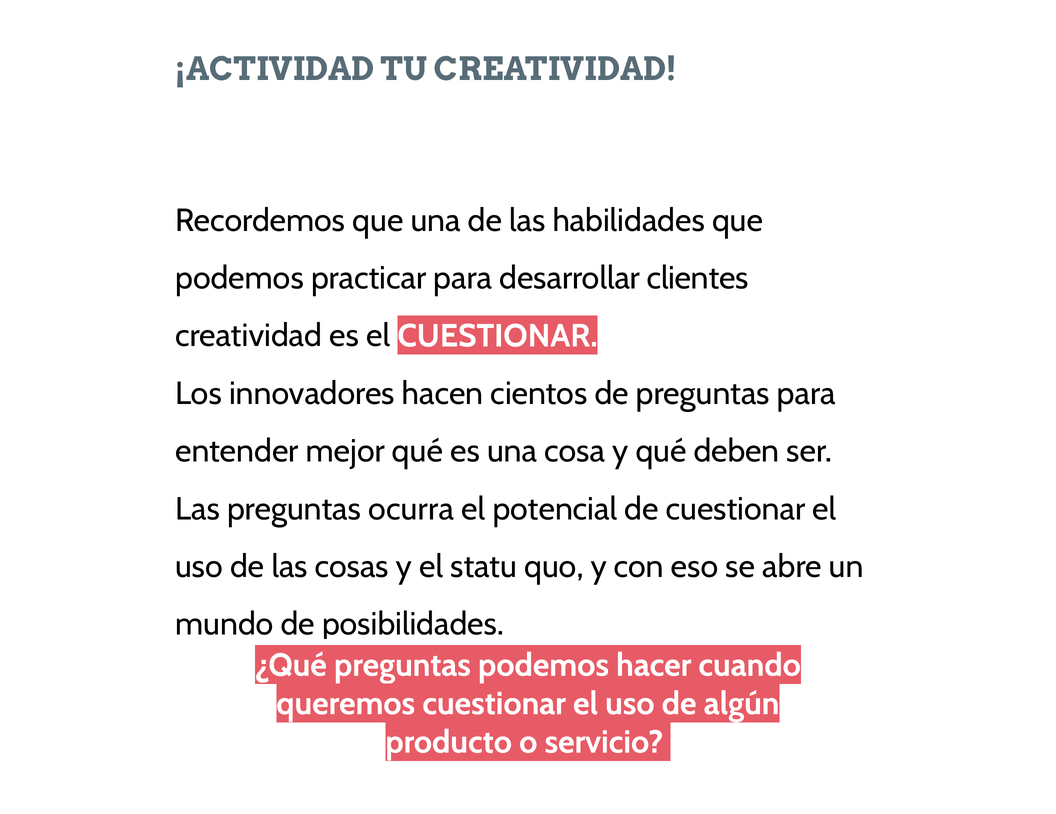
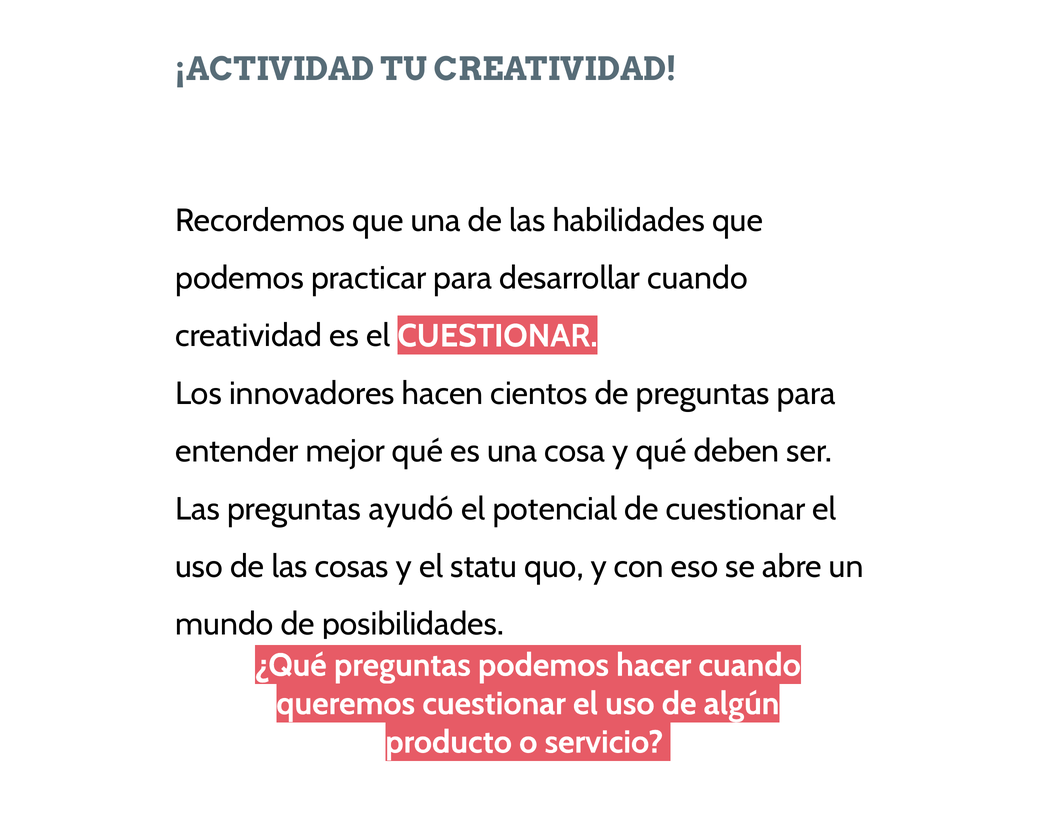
desarrollar clientes: clientes -> cuando (697, 278)
ocurra: ocurra -> ayudó (411, 509)
